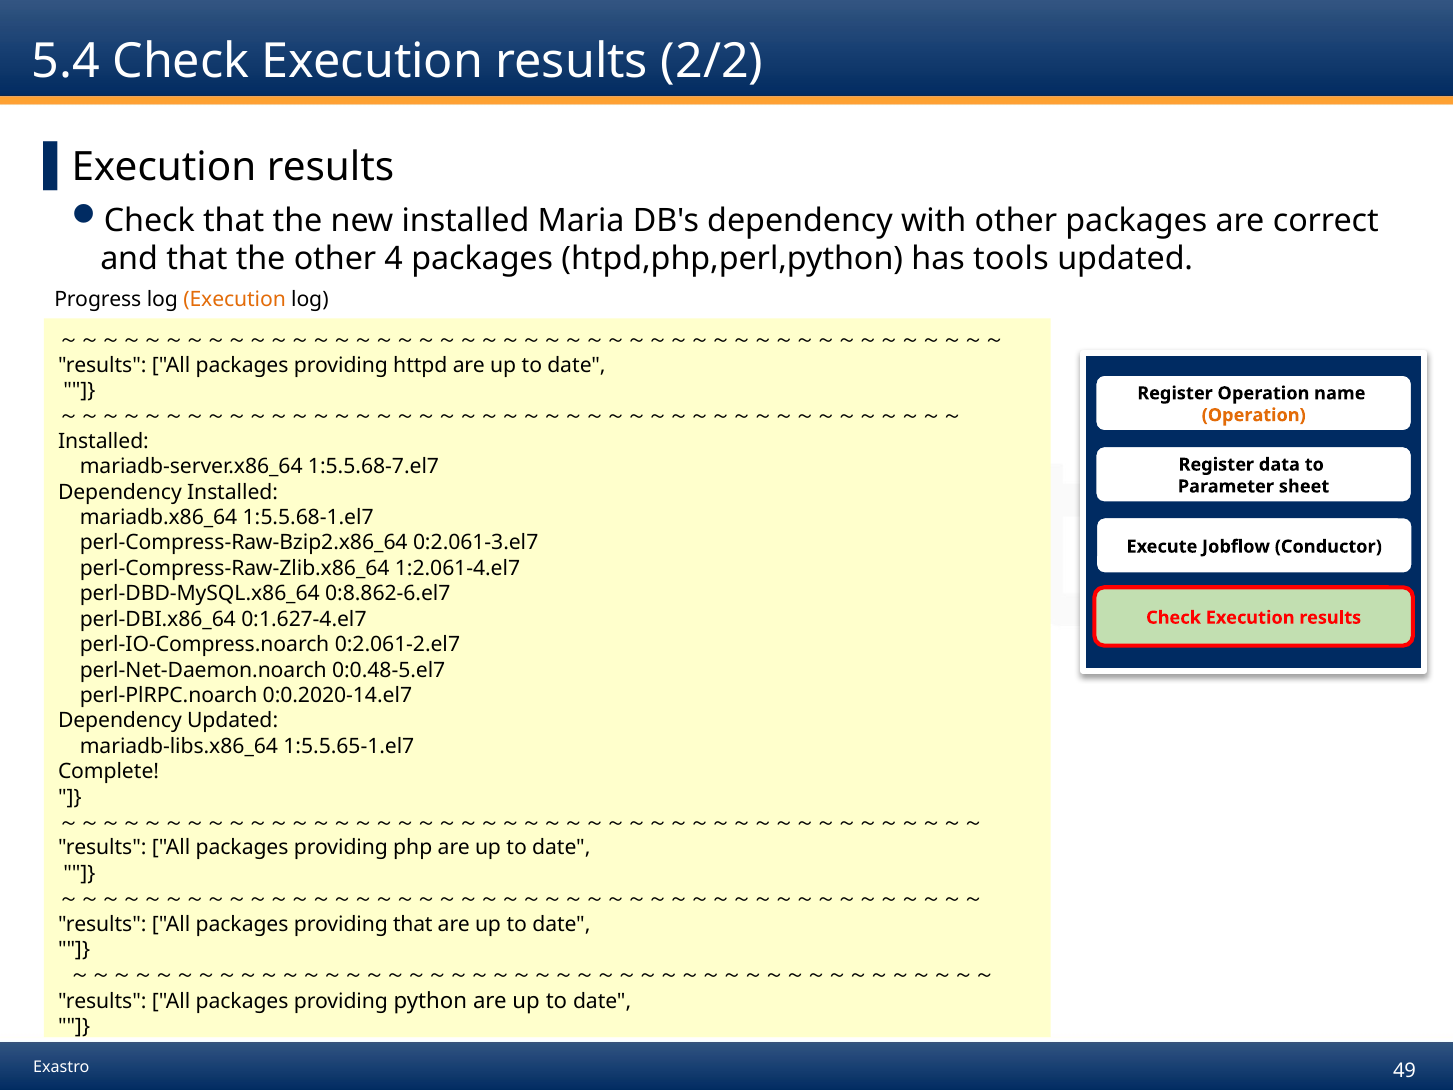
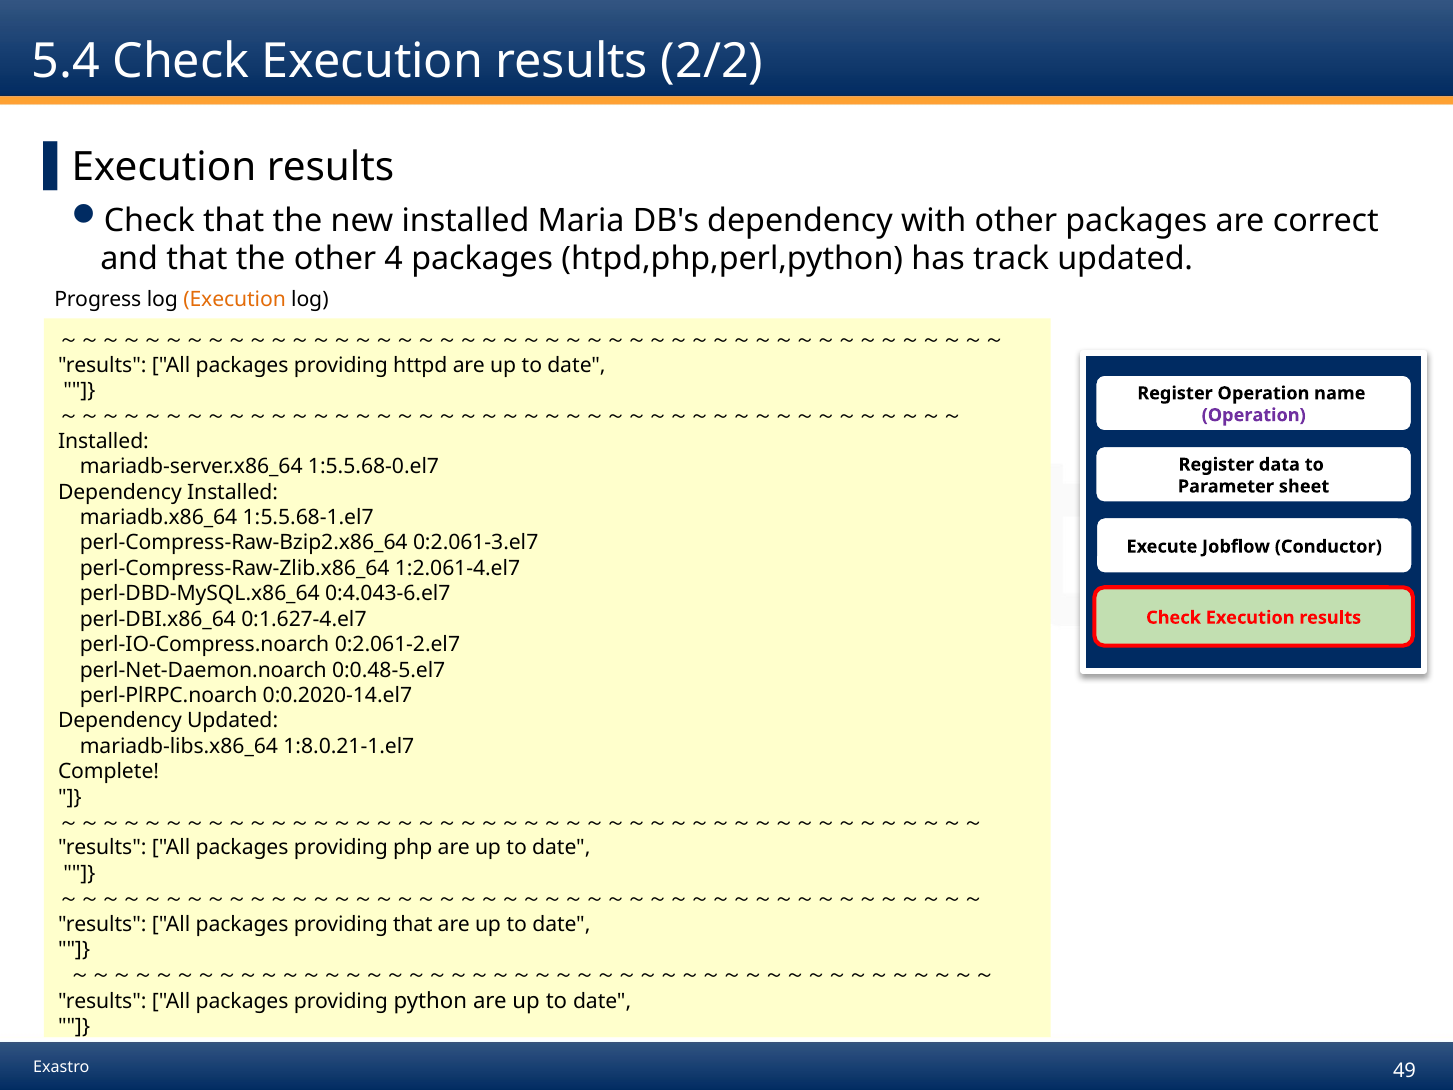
tools: tools -> track (1011, 259)
Operation colour: orange -> purple (1254, 415)
1:5.5.68-7.el7: 1:5.5.68-7.el7 -> 1:5.5.68-0.el7 (374, 467)
0:8.862-6.el7: 0:8.862-6.el7 -> 0:4.043-6.el7 (388, 594)
1:5.5.65-1.el7: 1:5.5.65-1.el7 -> 1:8.0.21-1.el7 (349, 746)
